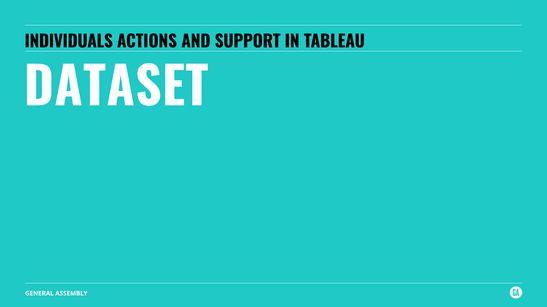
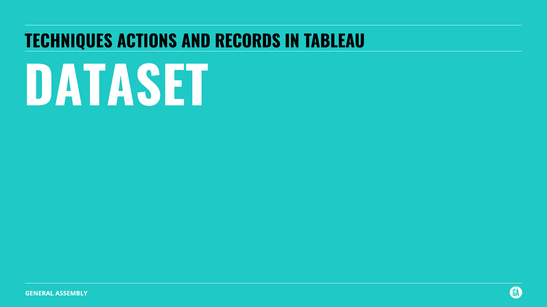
INDIVIDUALS: INDIVIDUALS -> TECHNIQUES (69, 42)
SUPPORT: SUPPORT -> RECORDS (248, 42)
